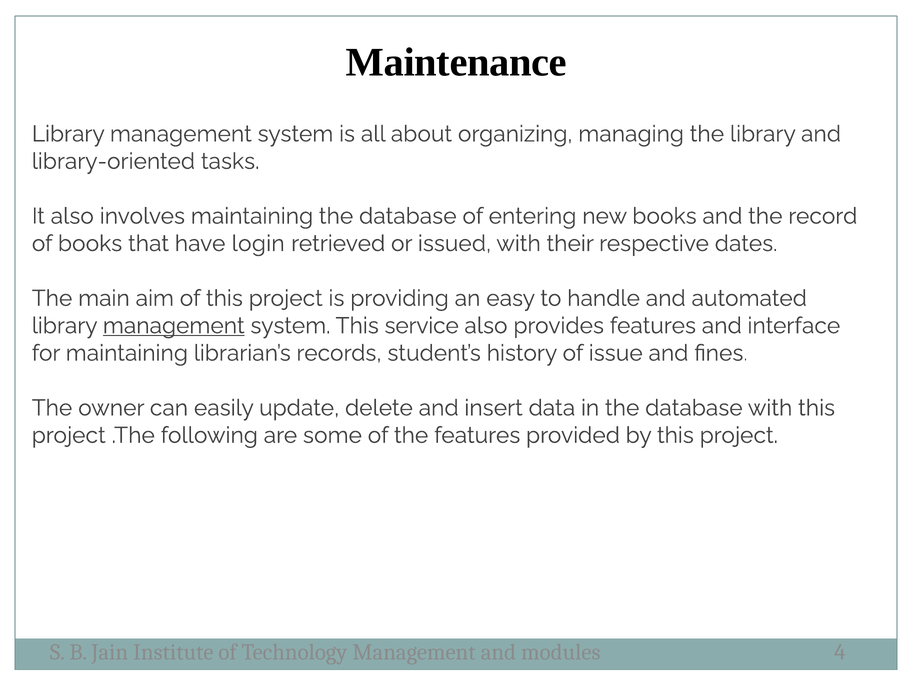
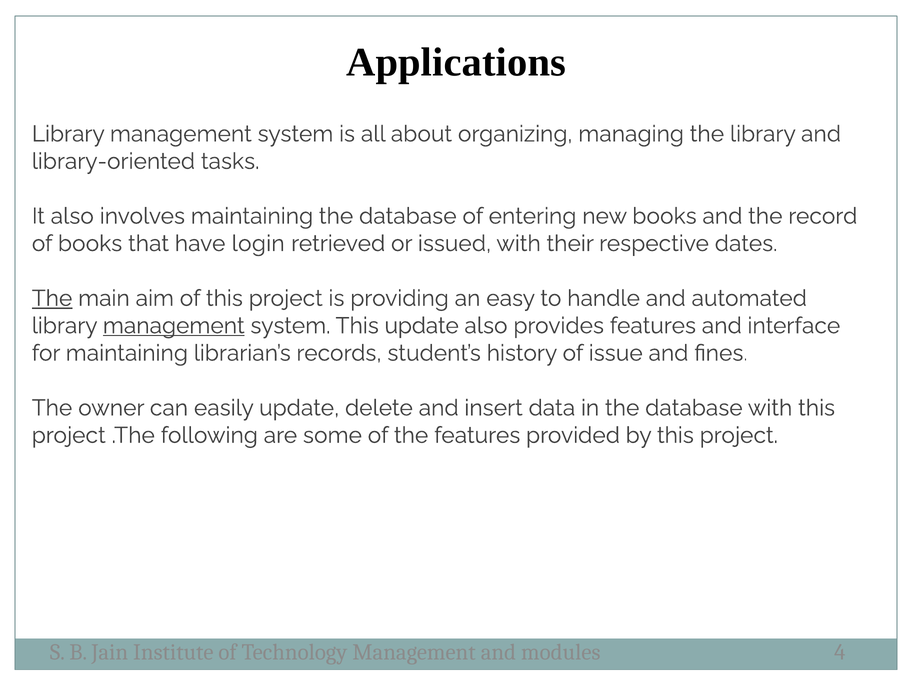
Maintenance: Maintenance -> Applications (456, 62)
The underline: none -> present (52, 298)
This service: service -> update (422, 326)
